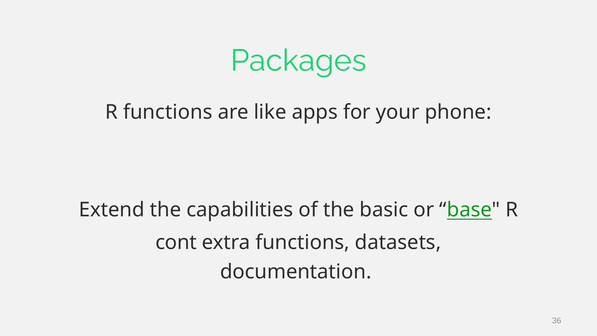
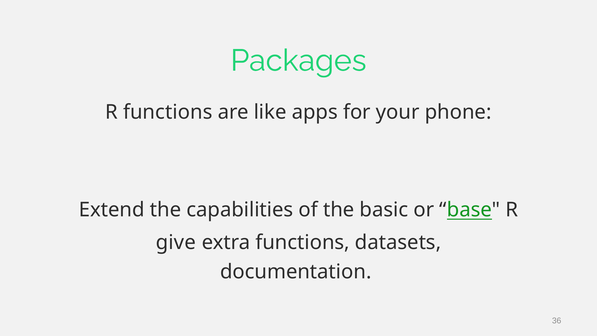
cont: cont -> give (176, 242)
